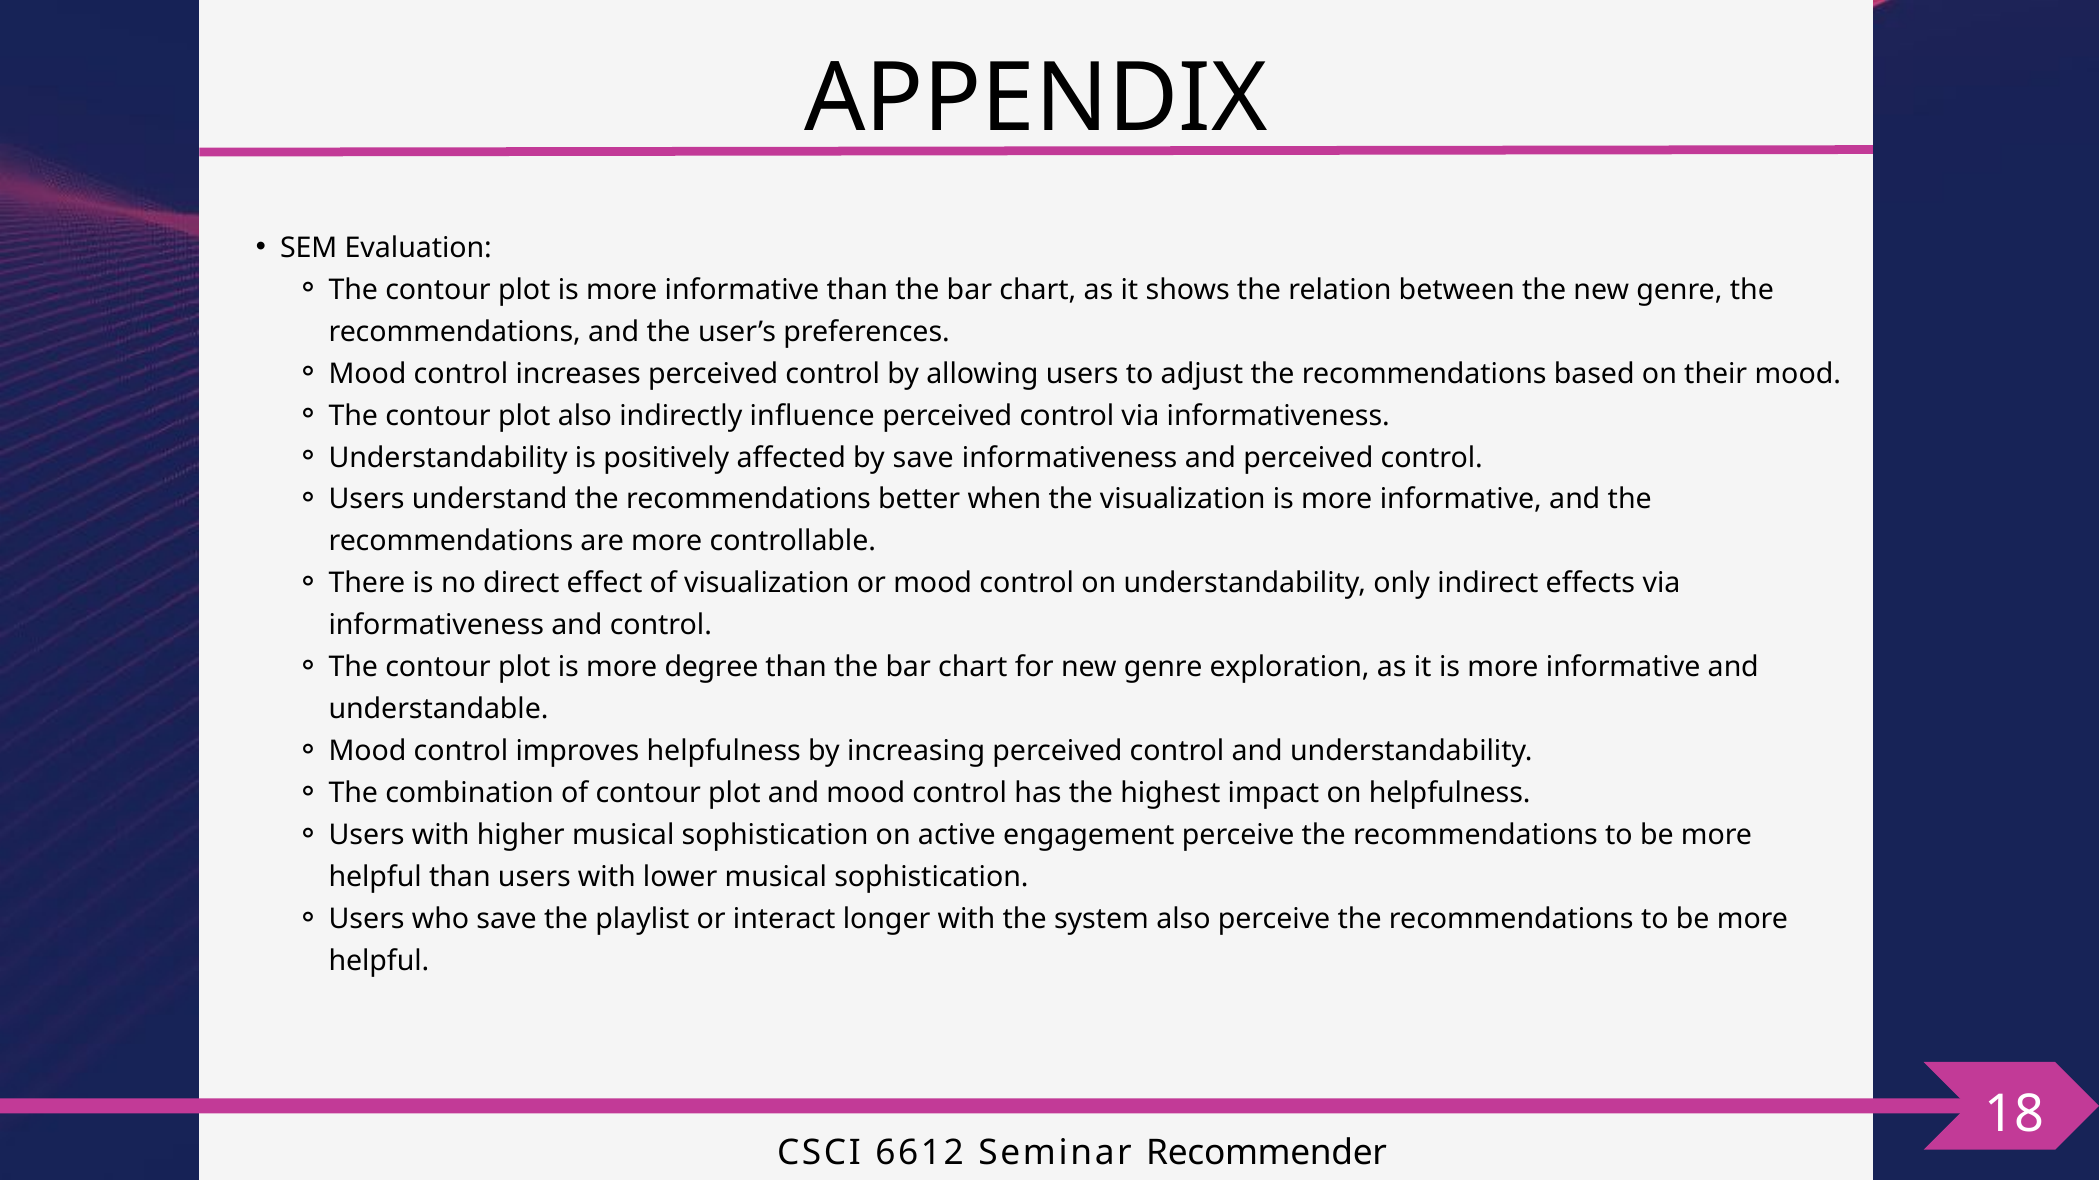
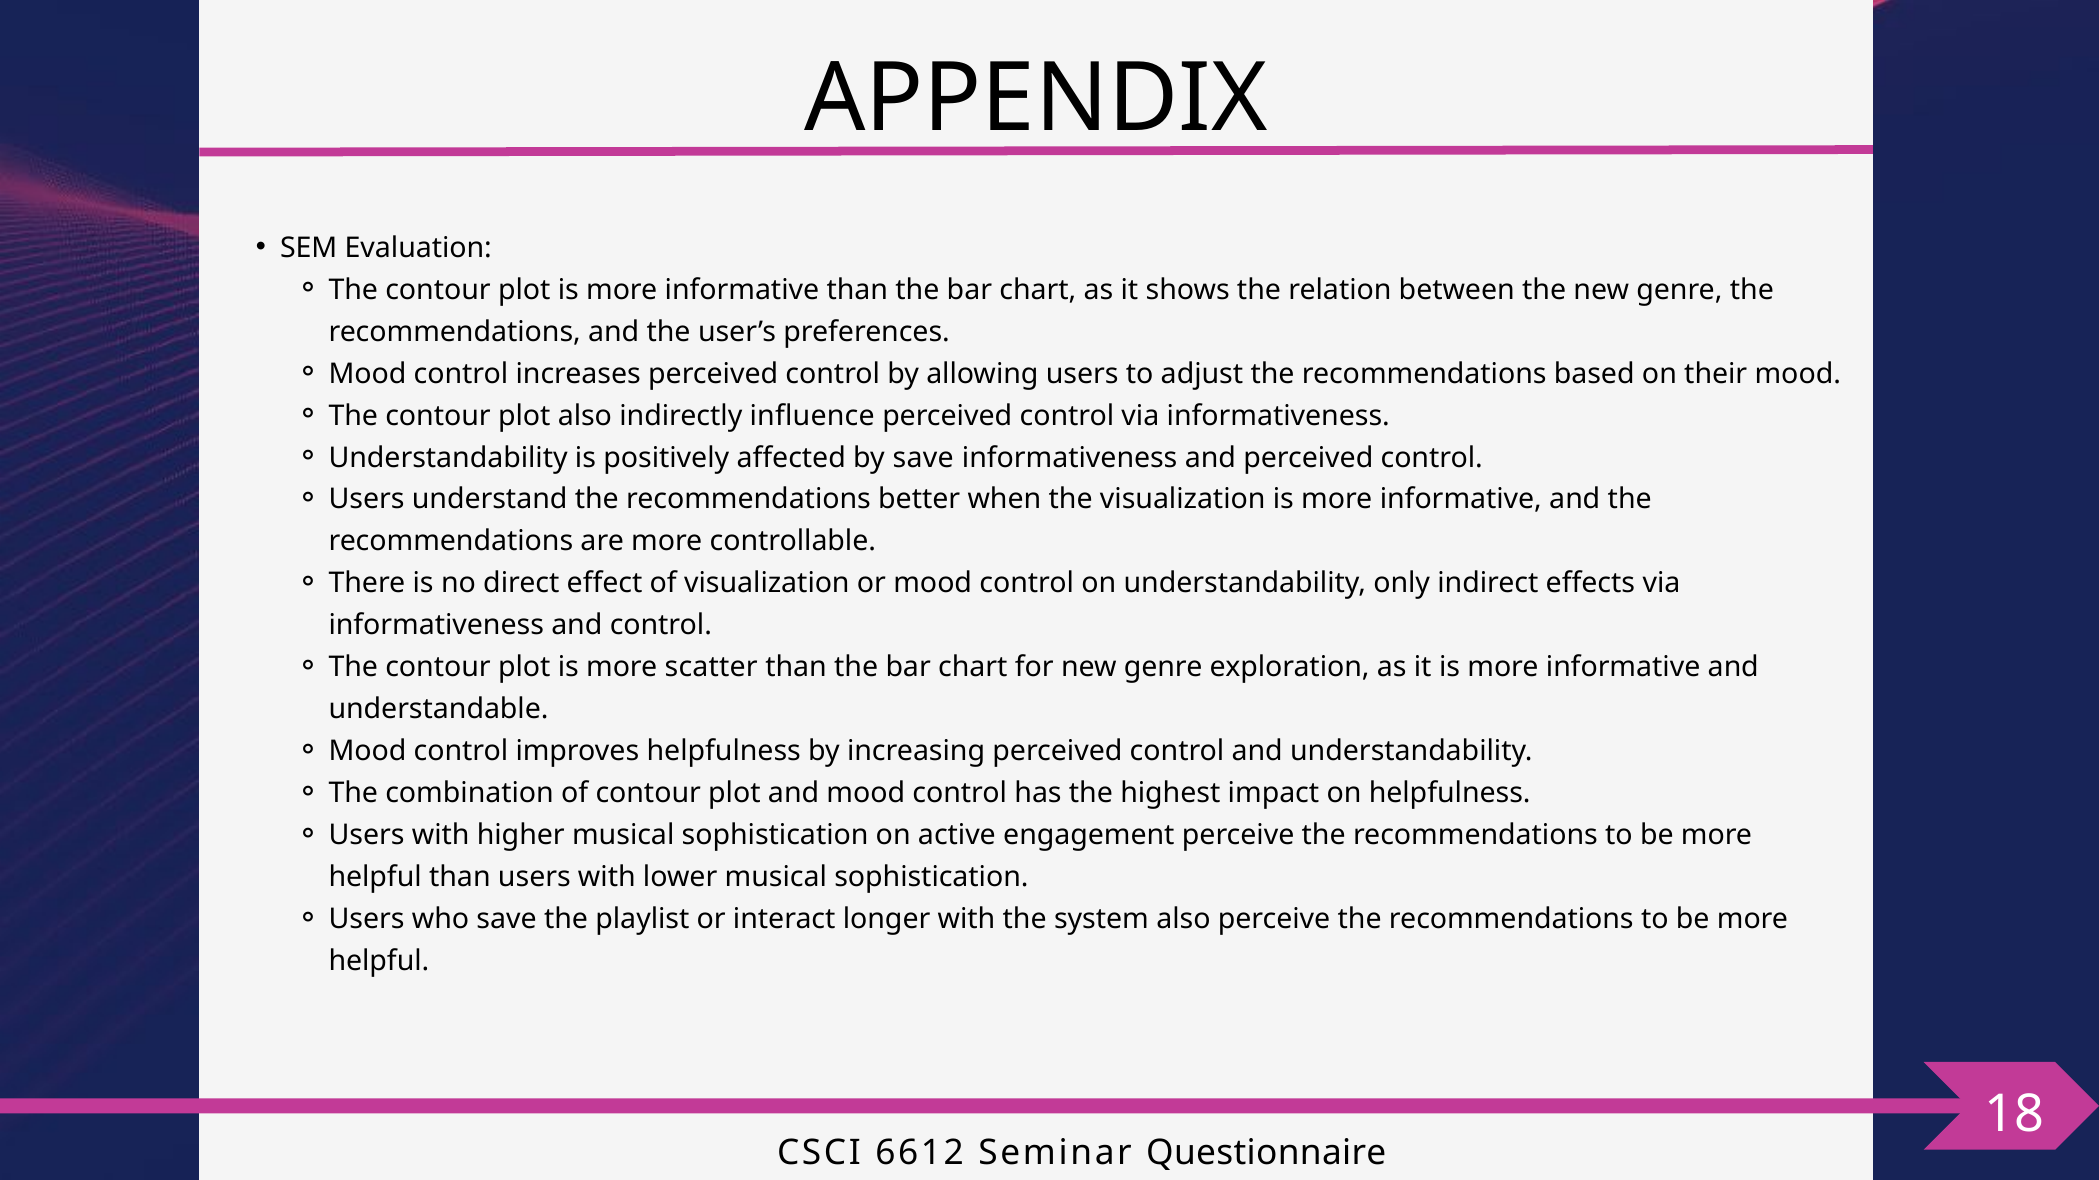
degree: degree -> scatter (711, 668)
Recommender: Recommender -> Questionnaire (1266, 1154)
